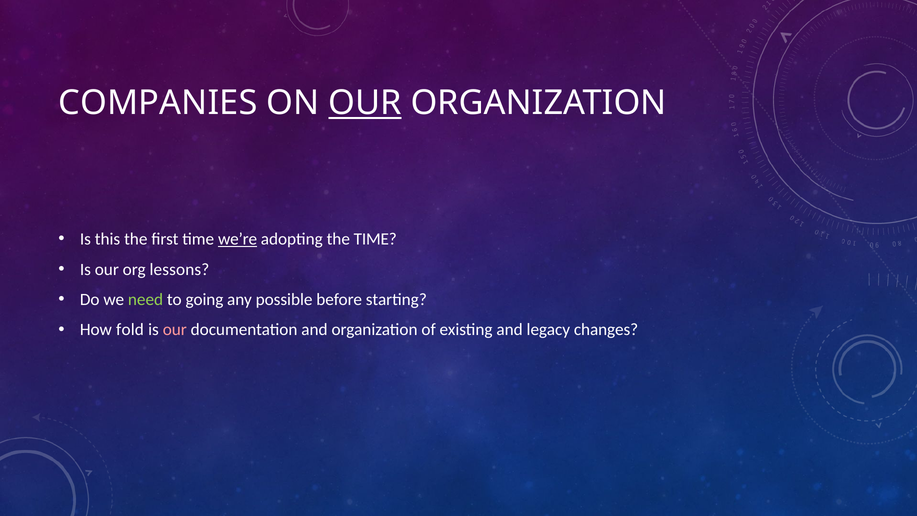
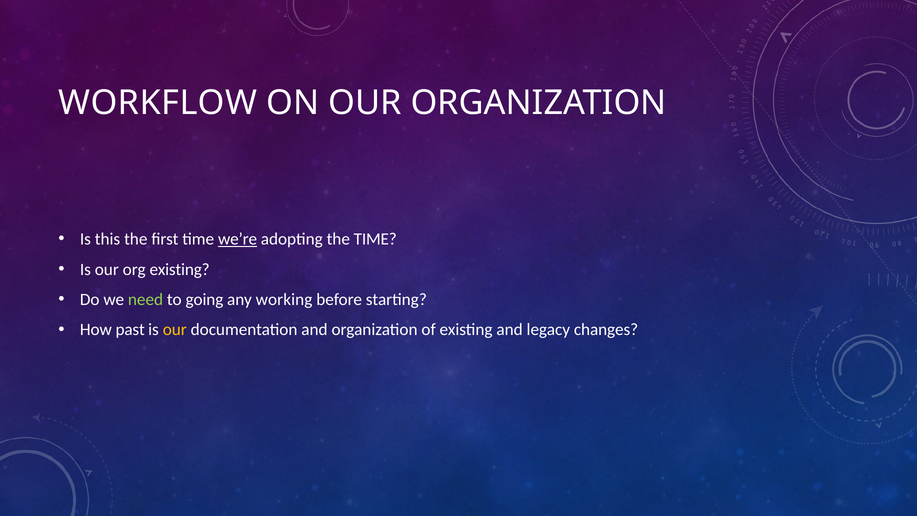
COMPANIES: COMPANIES -> WORKFLOW (158, 103)
OUR underline: present -> none (365, 103)
org lessons: lessons -> existing (180, 269)
possible: possible -> working (284, 300)
fold: fold -> past (130, 330)
our colour: pink -> yellow (175, 330)
